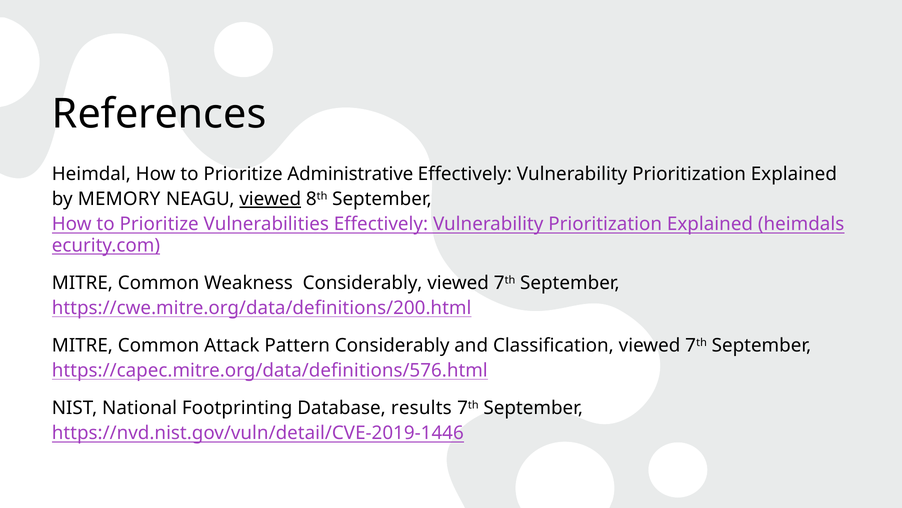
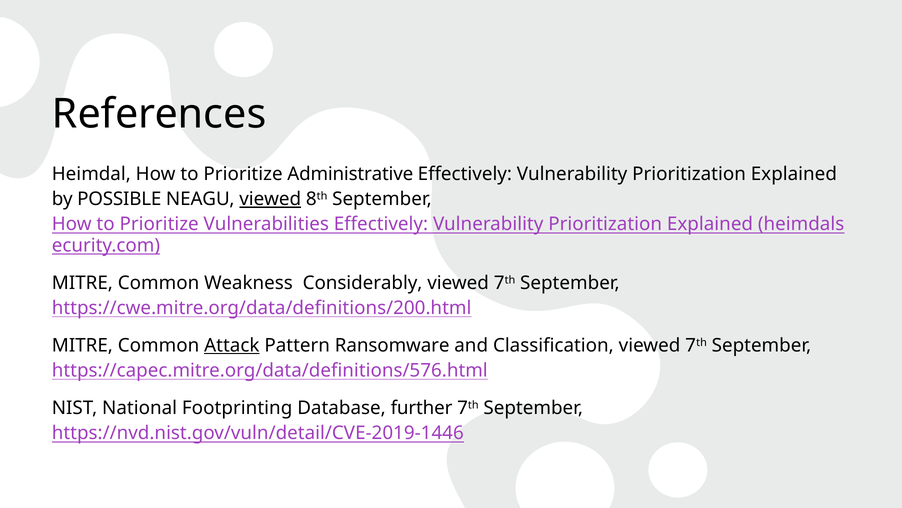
MEMORY: MEMORY -> POSSIBLE (119, 199)
Attack underline: none -> present (232, 345)
Pattern Considerably: Considerably -> Ransomware (392, 345)
results: results -> further (422, 408)
